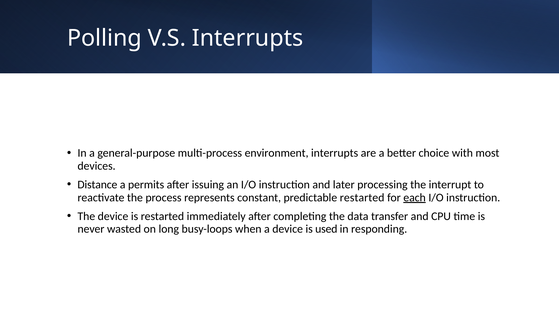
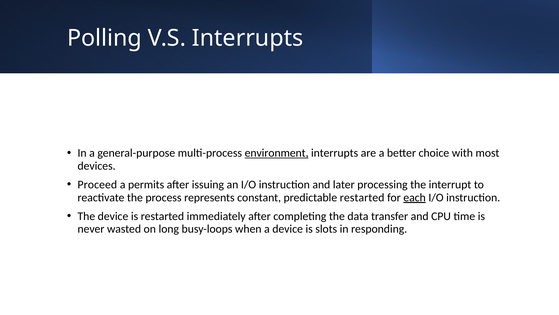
environment underline: none -> present (277, 153)
Distance: Distance -> Proceed (97, 184)
used: used -> slots (326, 229)
